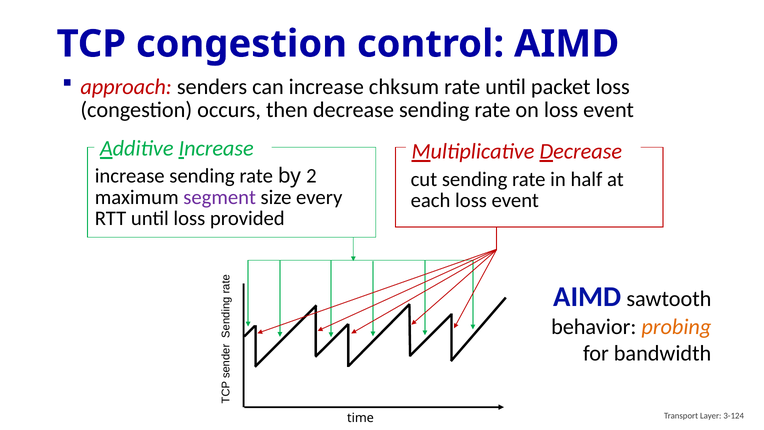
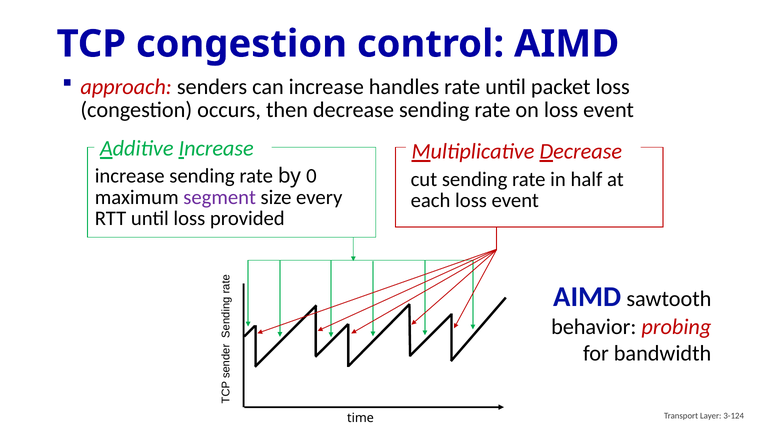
chksum: chksum -> handles (404, 87)
2: 2 -> 0 (311, 176)
probing colour: orange -> red (676, 327)
